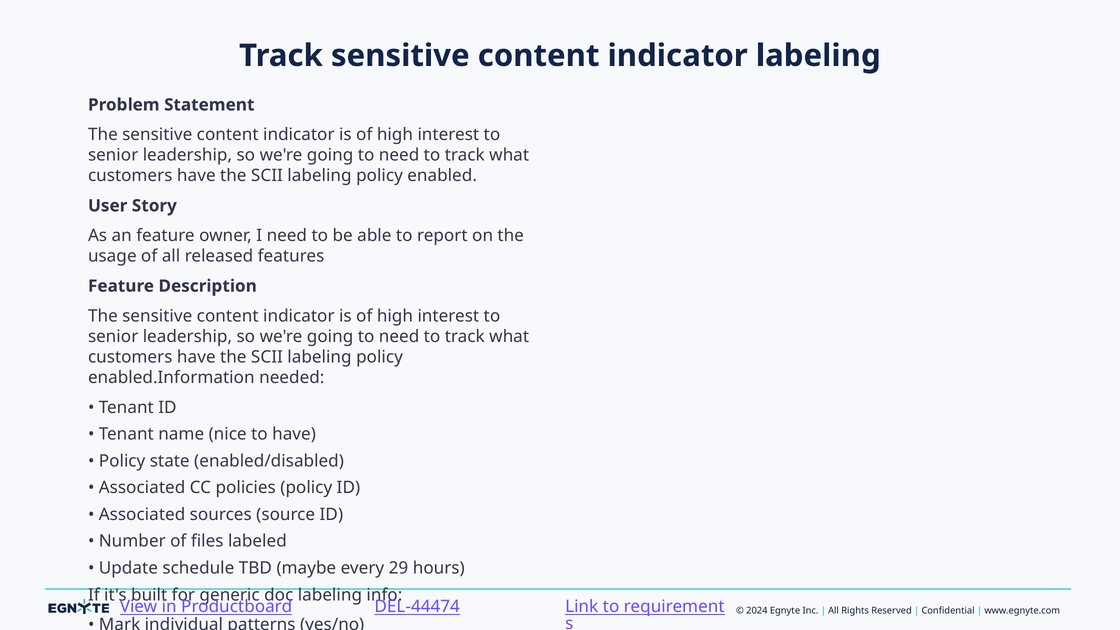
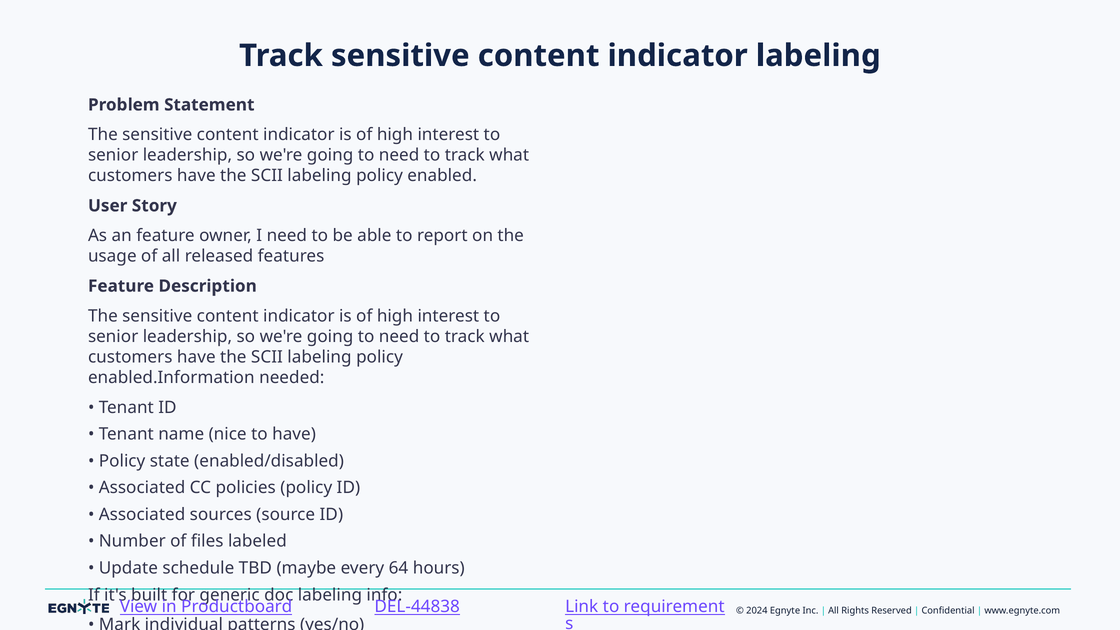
29: 29 -> 64 (399, 568)
DEL-44474: DEL-44474 -> DEL-44838 (417, 607)
